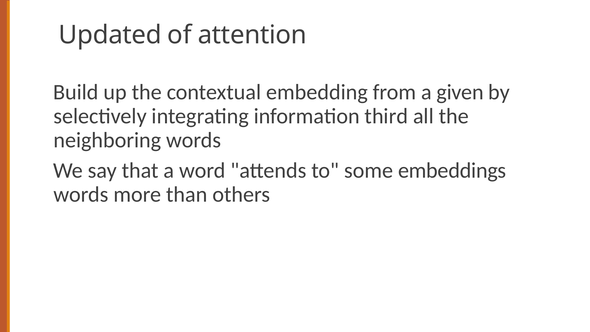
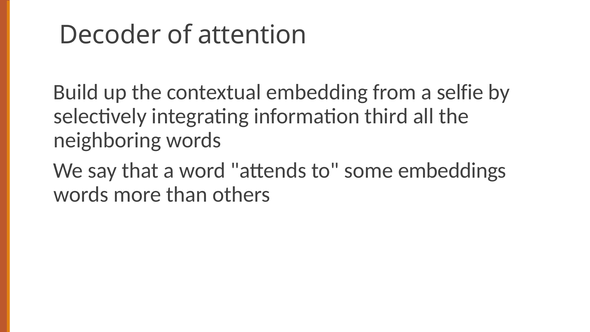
Updated: Updated -> Decoder (110, 35)
given: given -> selfie (460, 92)
